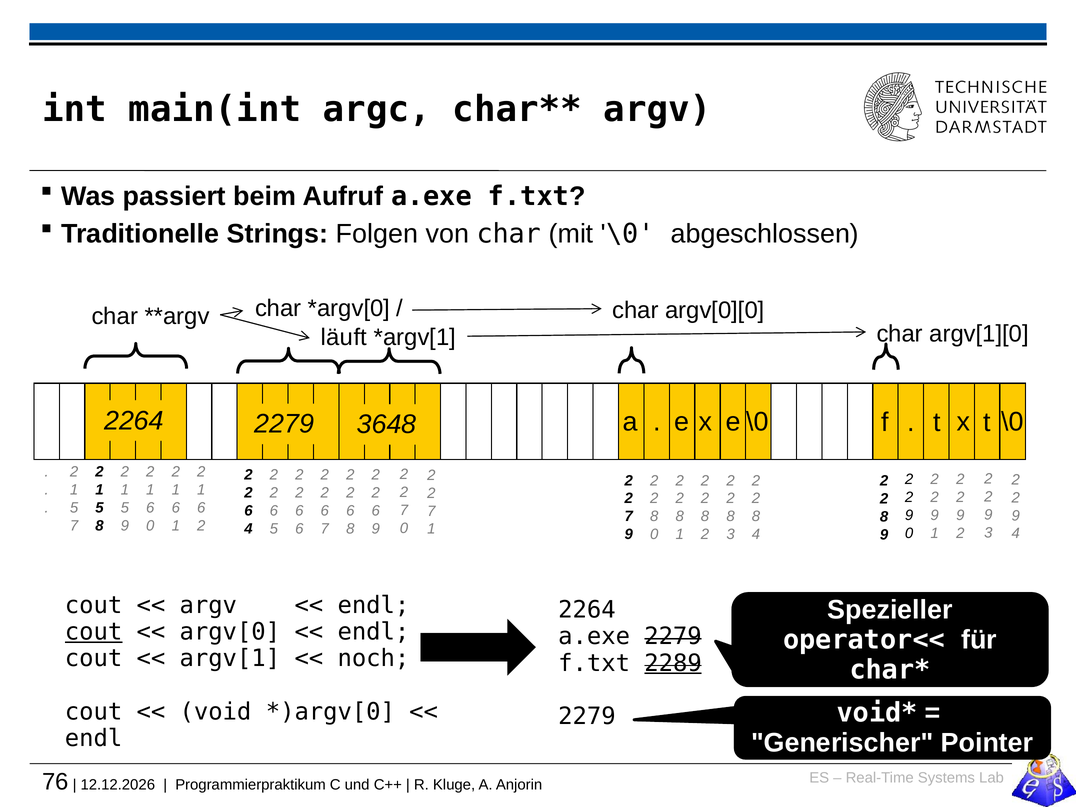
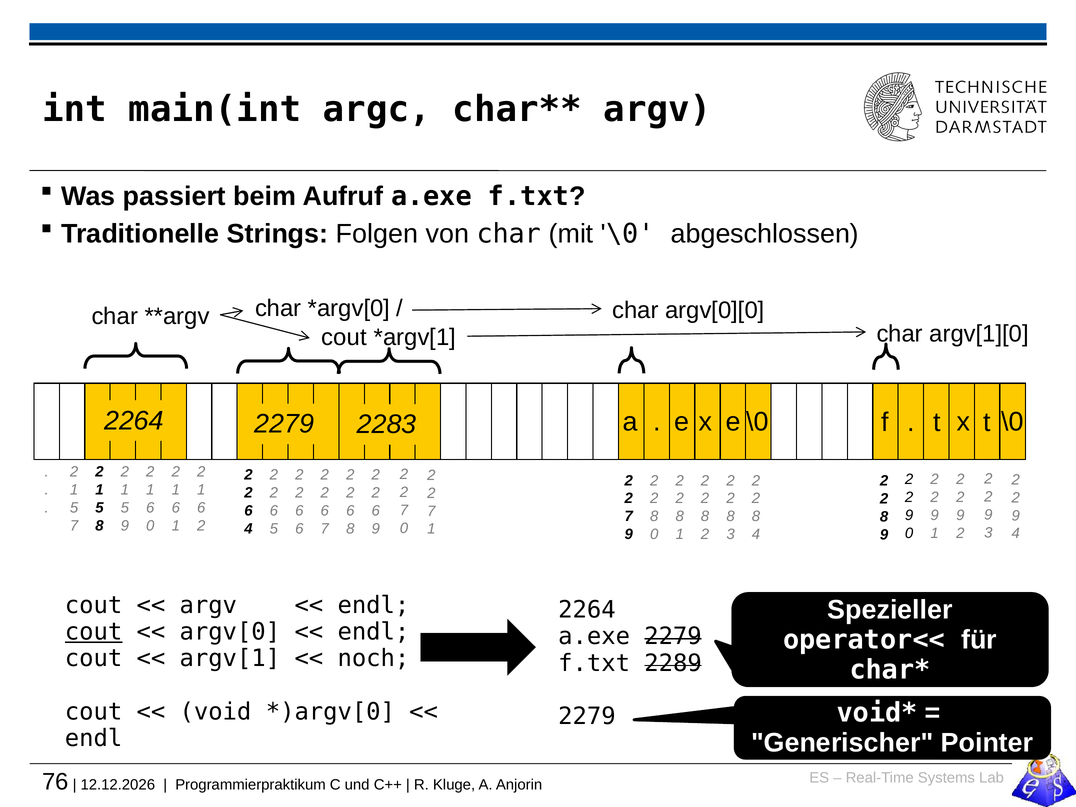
läuft: läuft -> cout (344, 337)
3648: 3648 -> 2283 (387, 425)
2289 underline: present -> none (673, 663)
